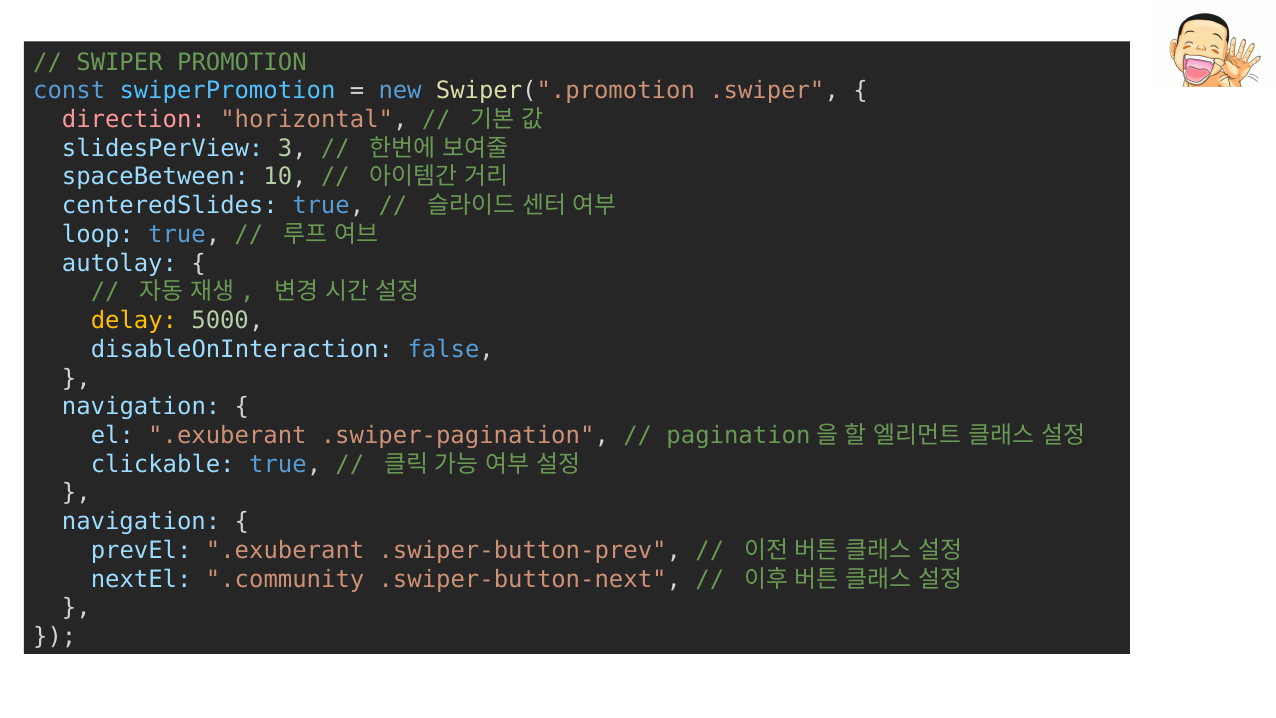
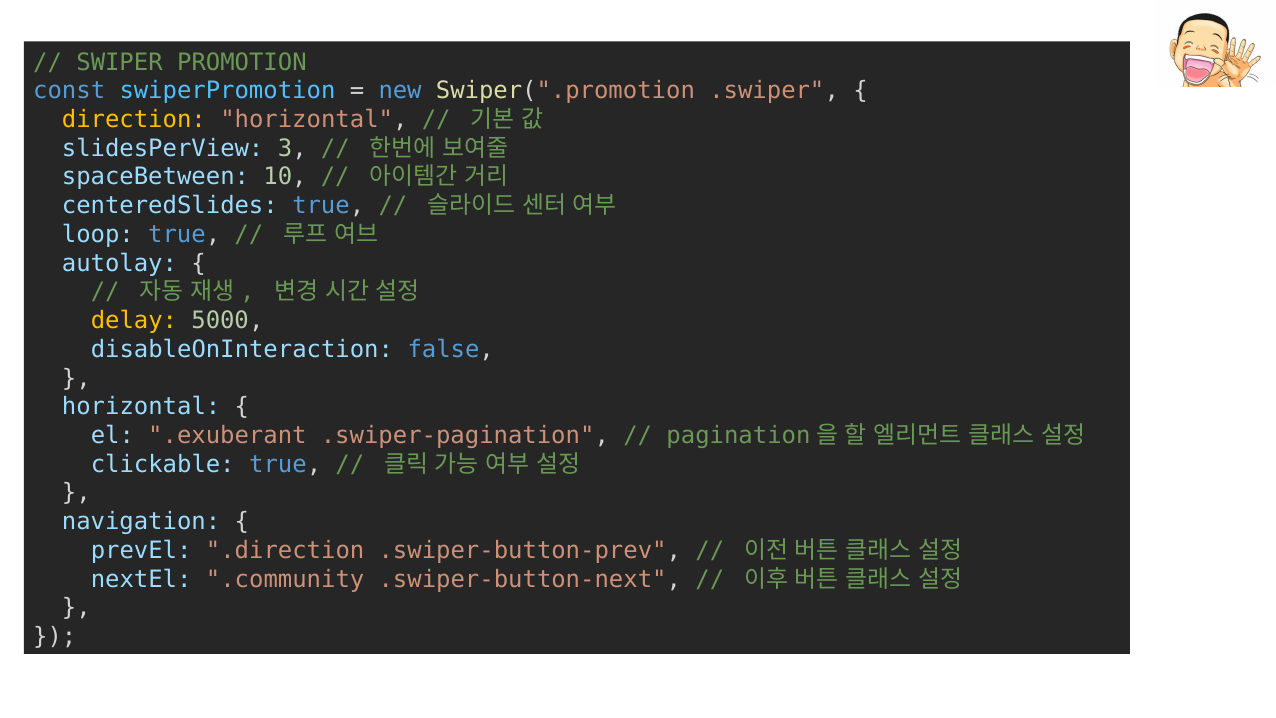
direction colour: pink -> yellow (134, 120)
navigation: navigation -> horizontal (141, 407)
prevEl .exuberant: .exuberant -> .direction (285, 550)
